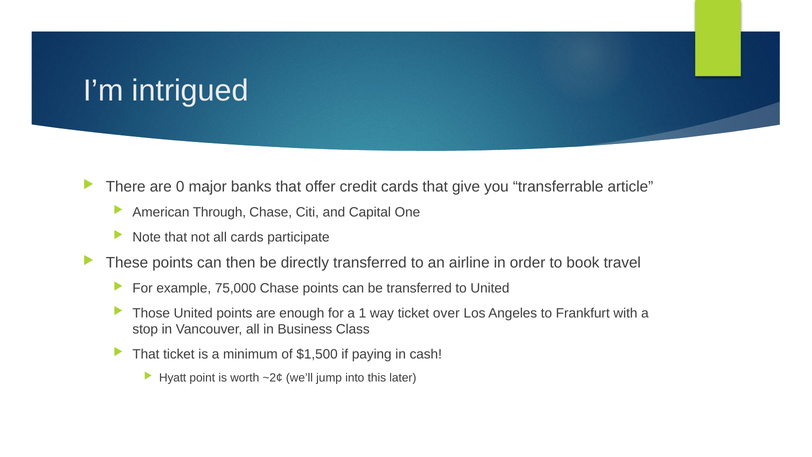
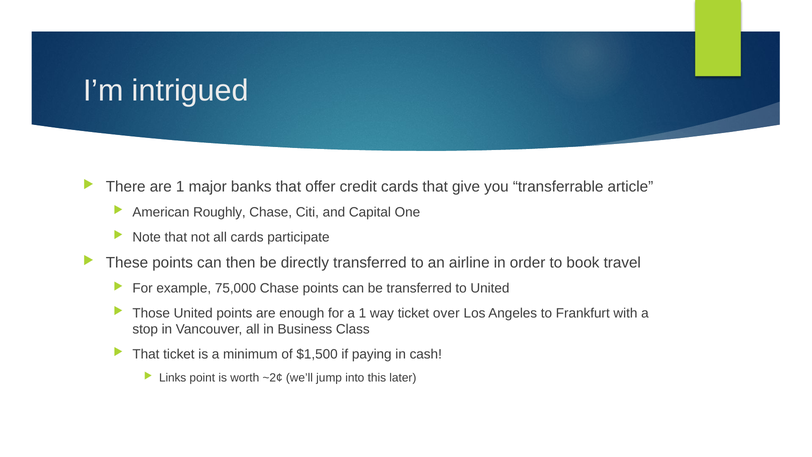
are 0: 0 -> 1 (180, 187)
Through: Through -> Roughly (219, 212)
Hyatt: Hyatt -> Links (173, 378)
